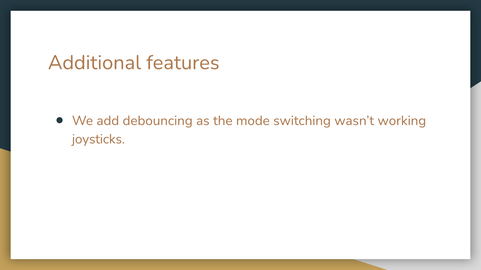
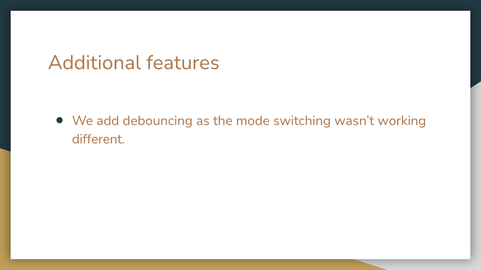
joysticks: joysticks -> different (98, 139)
